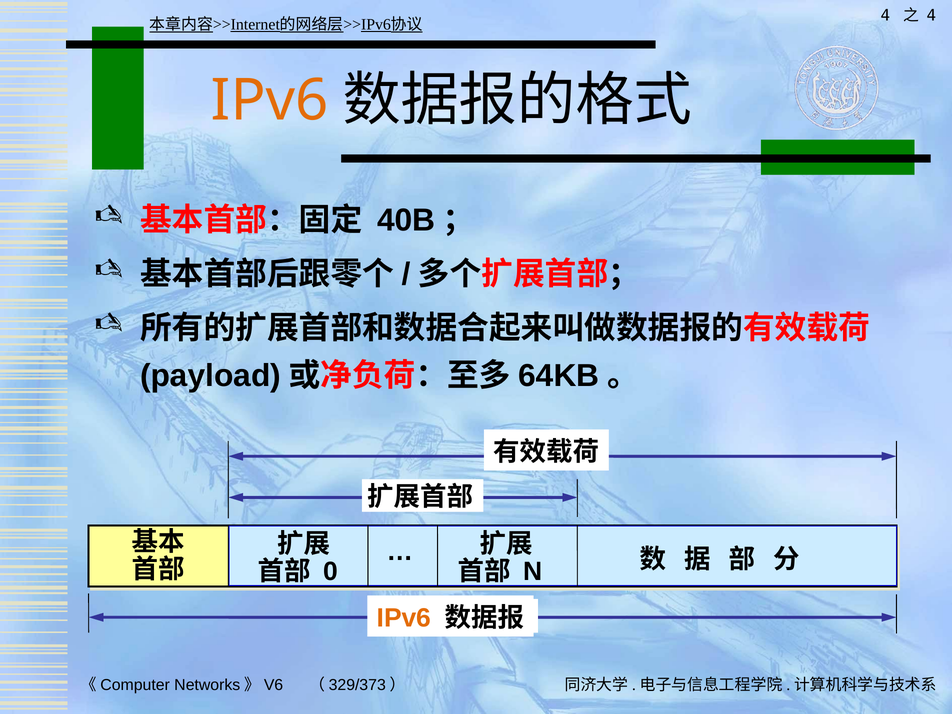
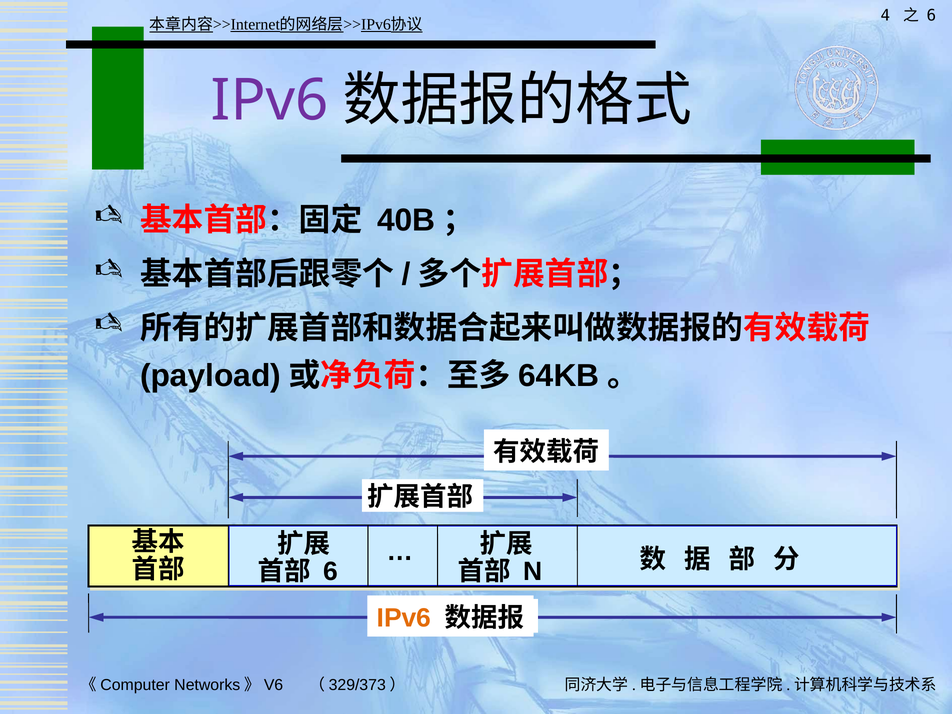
4: 4 -> 6 (931, 15)
IPv6 colour: orange -> purple (270, 101)
0: 0 -> 6 (330, 572)
